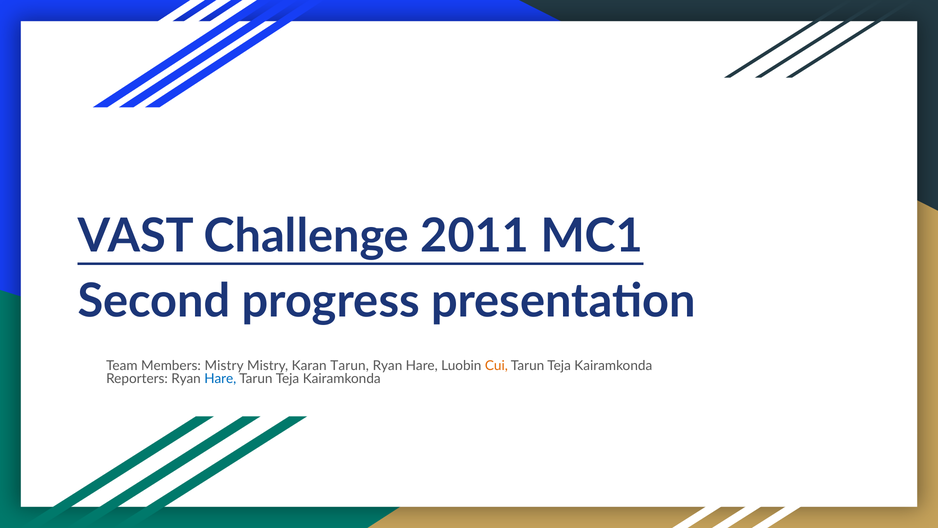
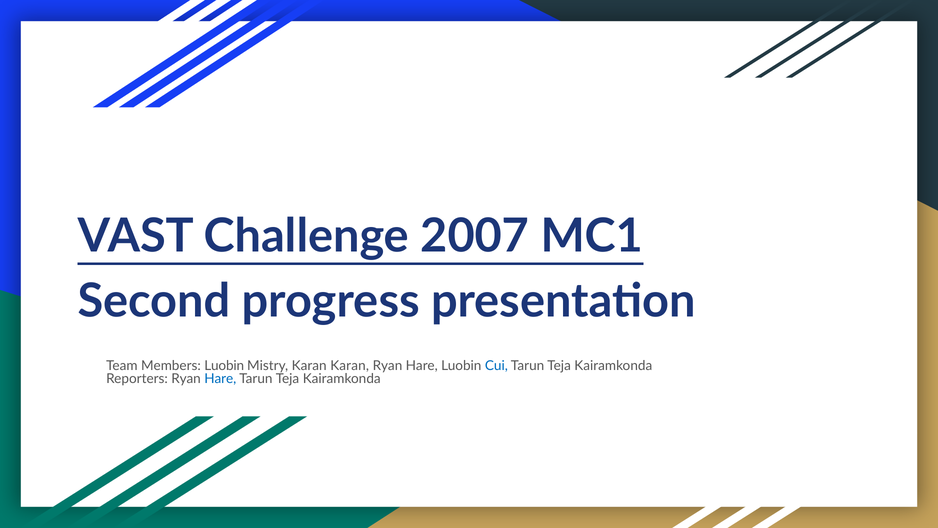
2011: 2011 -> 2007 (475, 236)
Members Mistry: Mistry -> Luobin (224, 365)
Karan Tarun: Tarun -> Karan (350, 365)
Cui colour: orange -> blue (496, 365)
